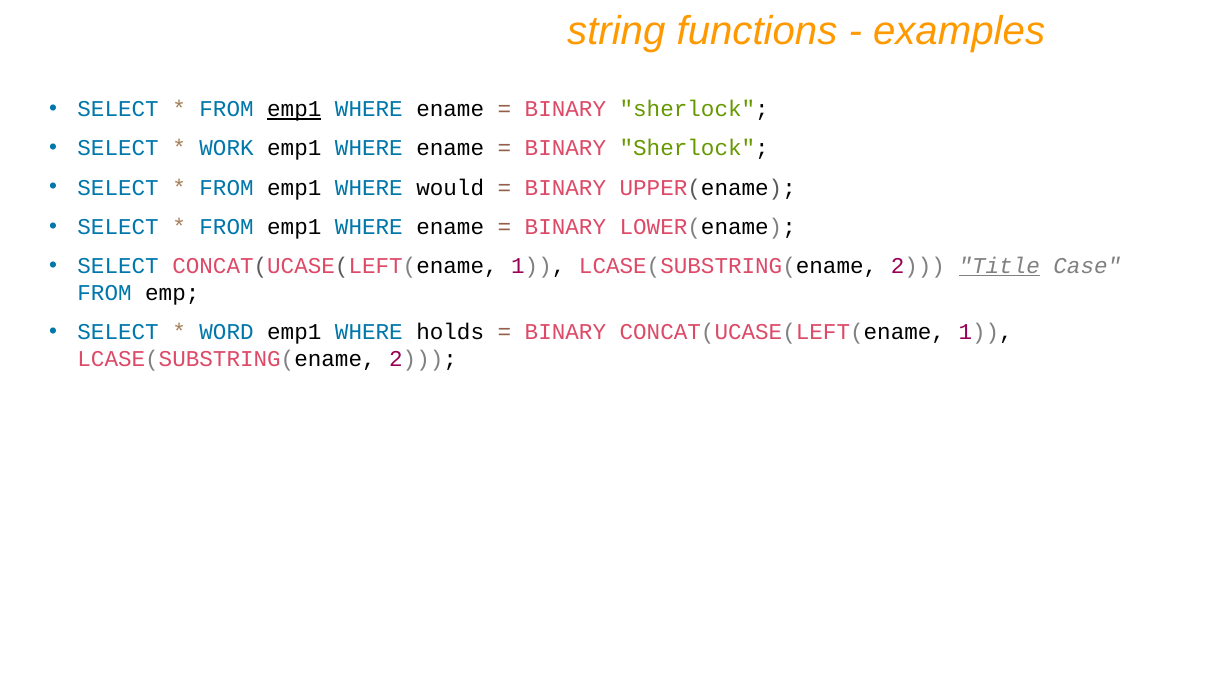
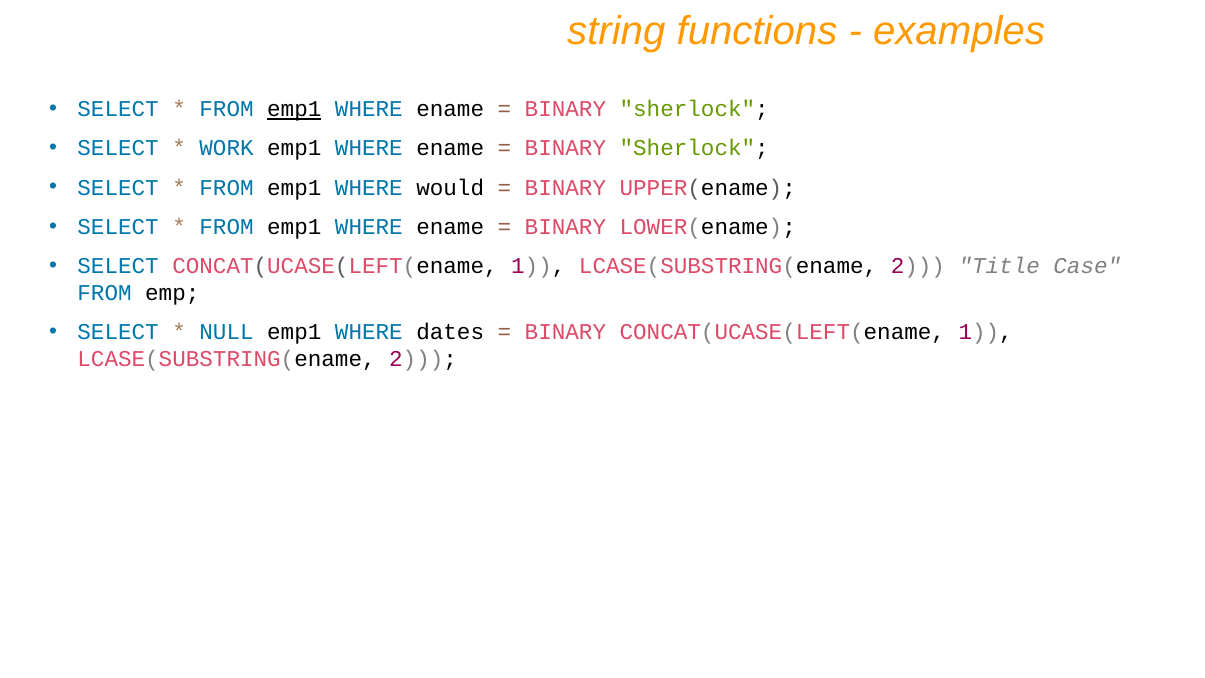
Title underline: present -> none (999, 266)
WORD: WORD -> NULL (227, 332)
holds: holds -> dates (450, 332)
